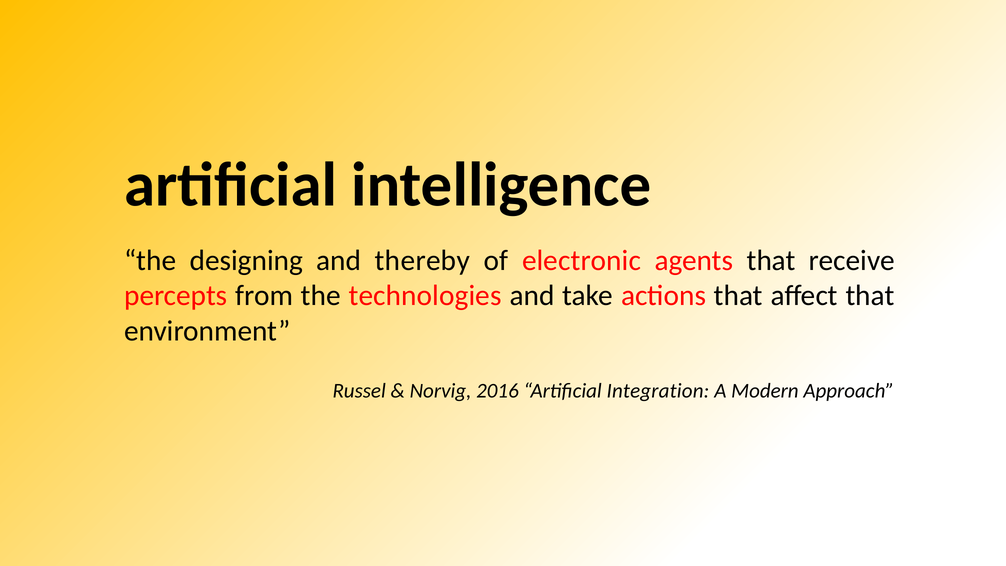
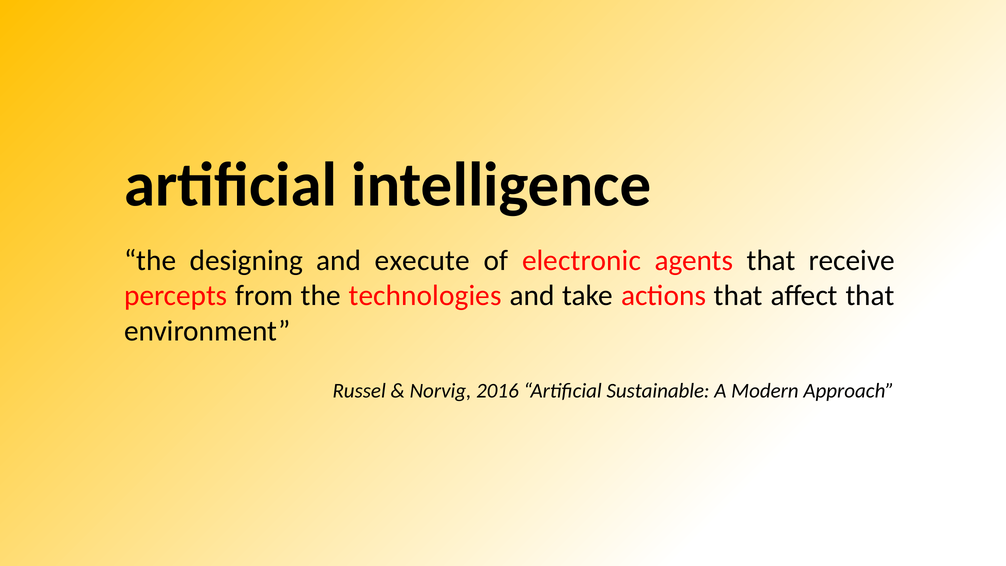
thereby: thereby -> execute (422, 260)
Integration: Integration -> Sustainable (658, 391)
